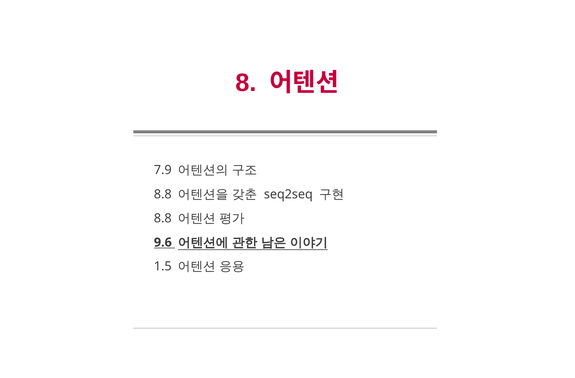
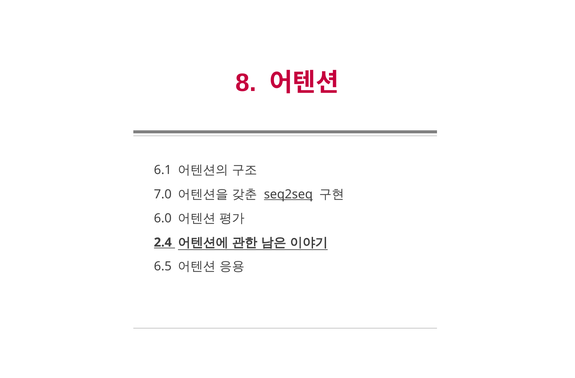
7.9: 7.9 -> 6.1 (163, 170)
8.8: 8.8 -> 7.0 (163, 194)
seq2seq underline: none -> present (288, 194)
8.8: 8.8 -> 6.0 (163, 218)
9.6: 9.6 -> 2.4 (163, 242)
1.5: 1.5 -> 6.5 (163, 266)
